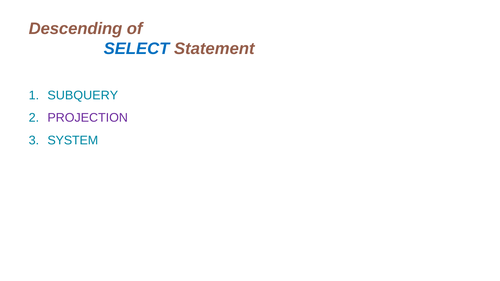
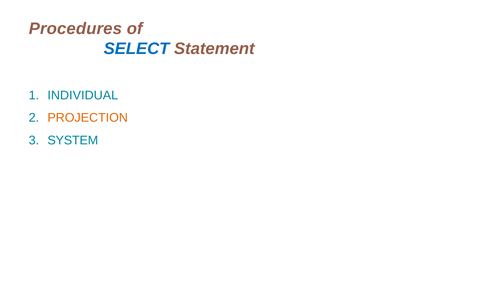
Descending: Descending -> Procedures (75, 29)
SUBQUERY: SUBQUERY -> INDIVIDUAL (83, 95)
PROJECTION colour: purple -> orange (88, 118)
